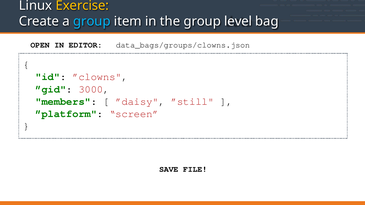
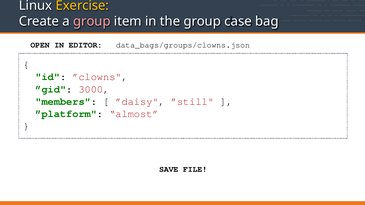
group colour: light blue -> pink (92, 21)
level: level -> case (238, 21)
screen: screen -> almost (134, 114)
